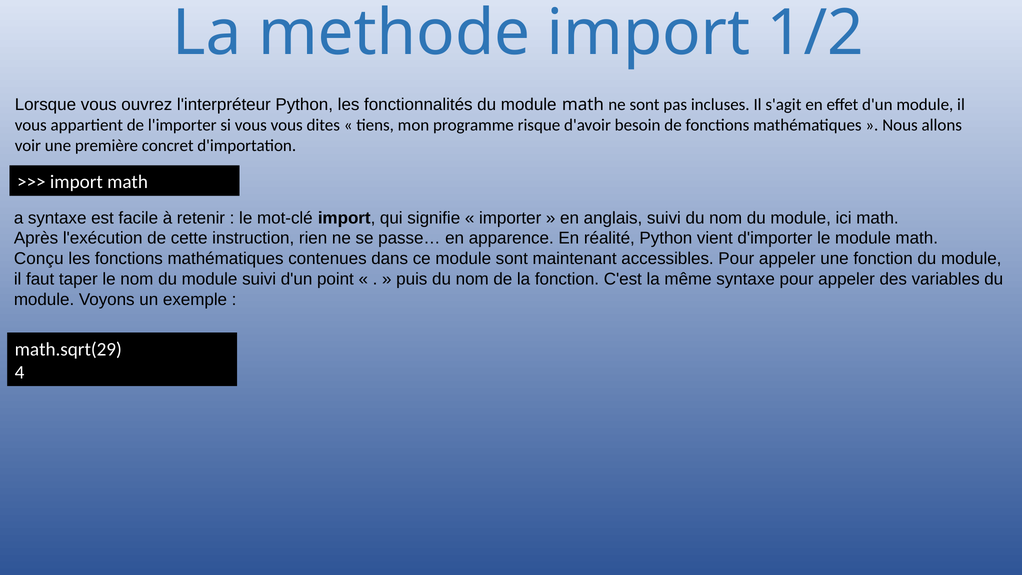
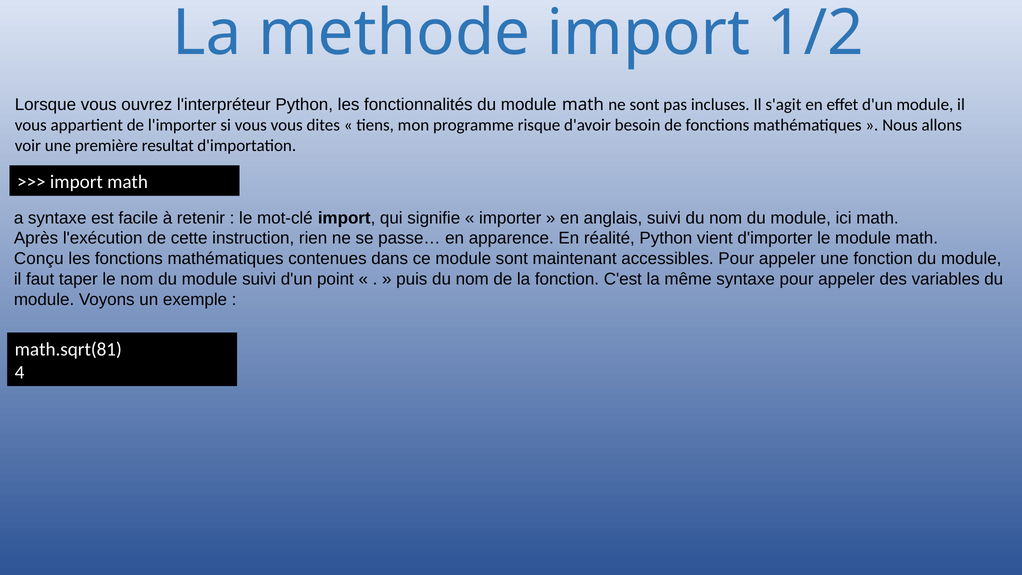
concret: concret -> resultat (168, 146)
math.sqrt(29: math.sqrt(29 -> math.sqrt(81 (68, 349)
